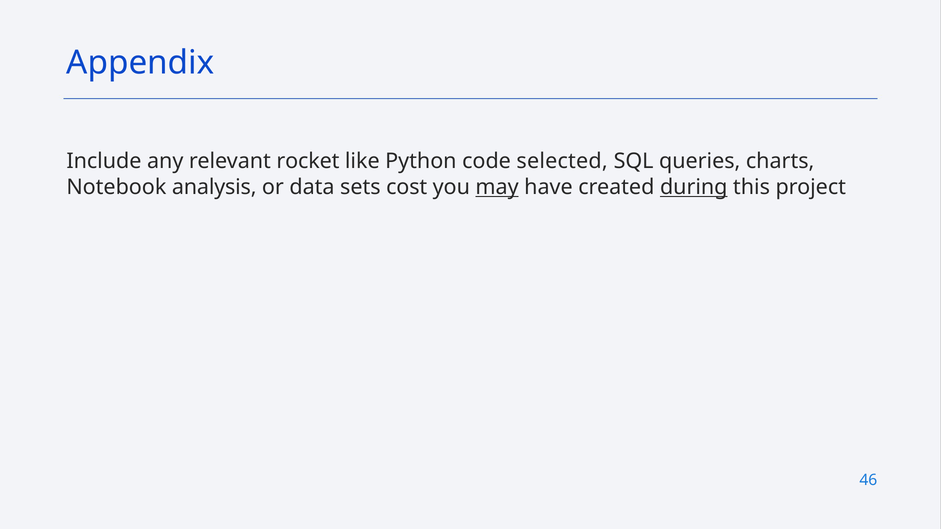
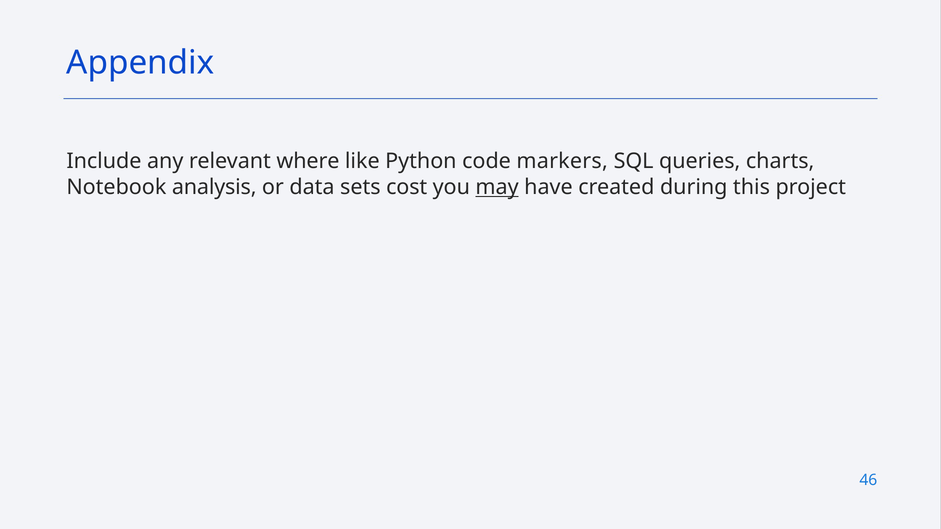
rocket: rocket -> where (308, 161)
selected: selected -> markers (562, 161)
during underline: present -> none (694, 187)
